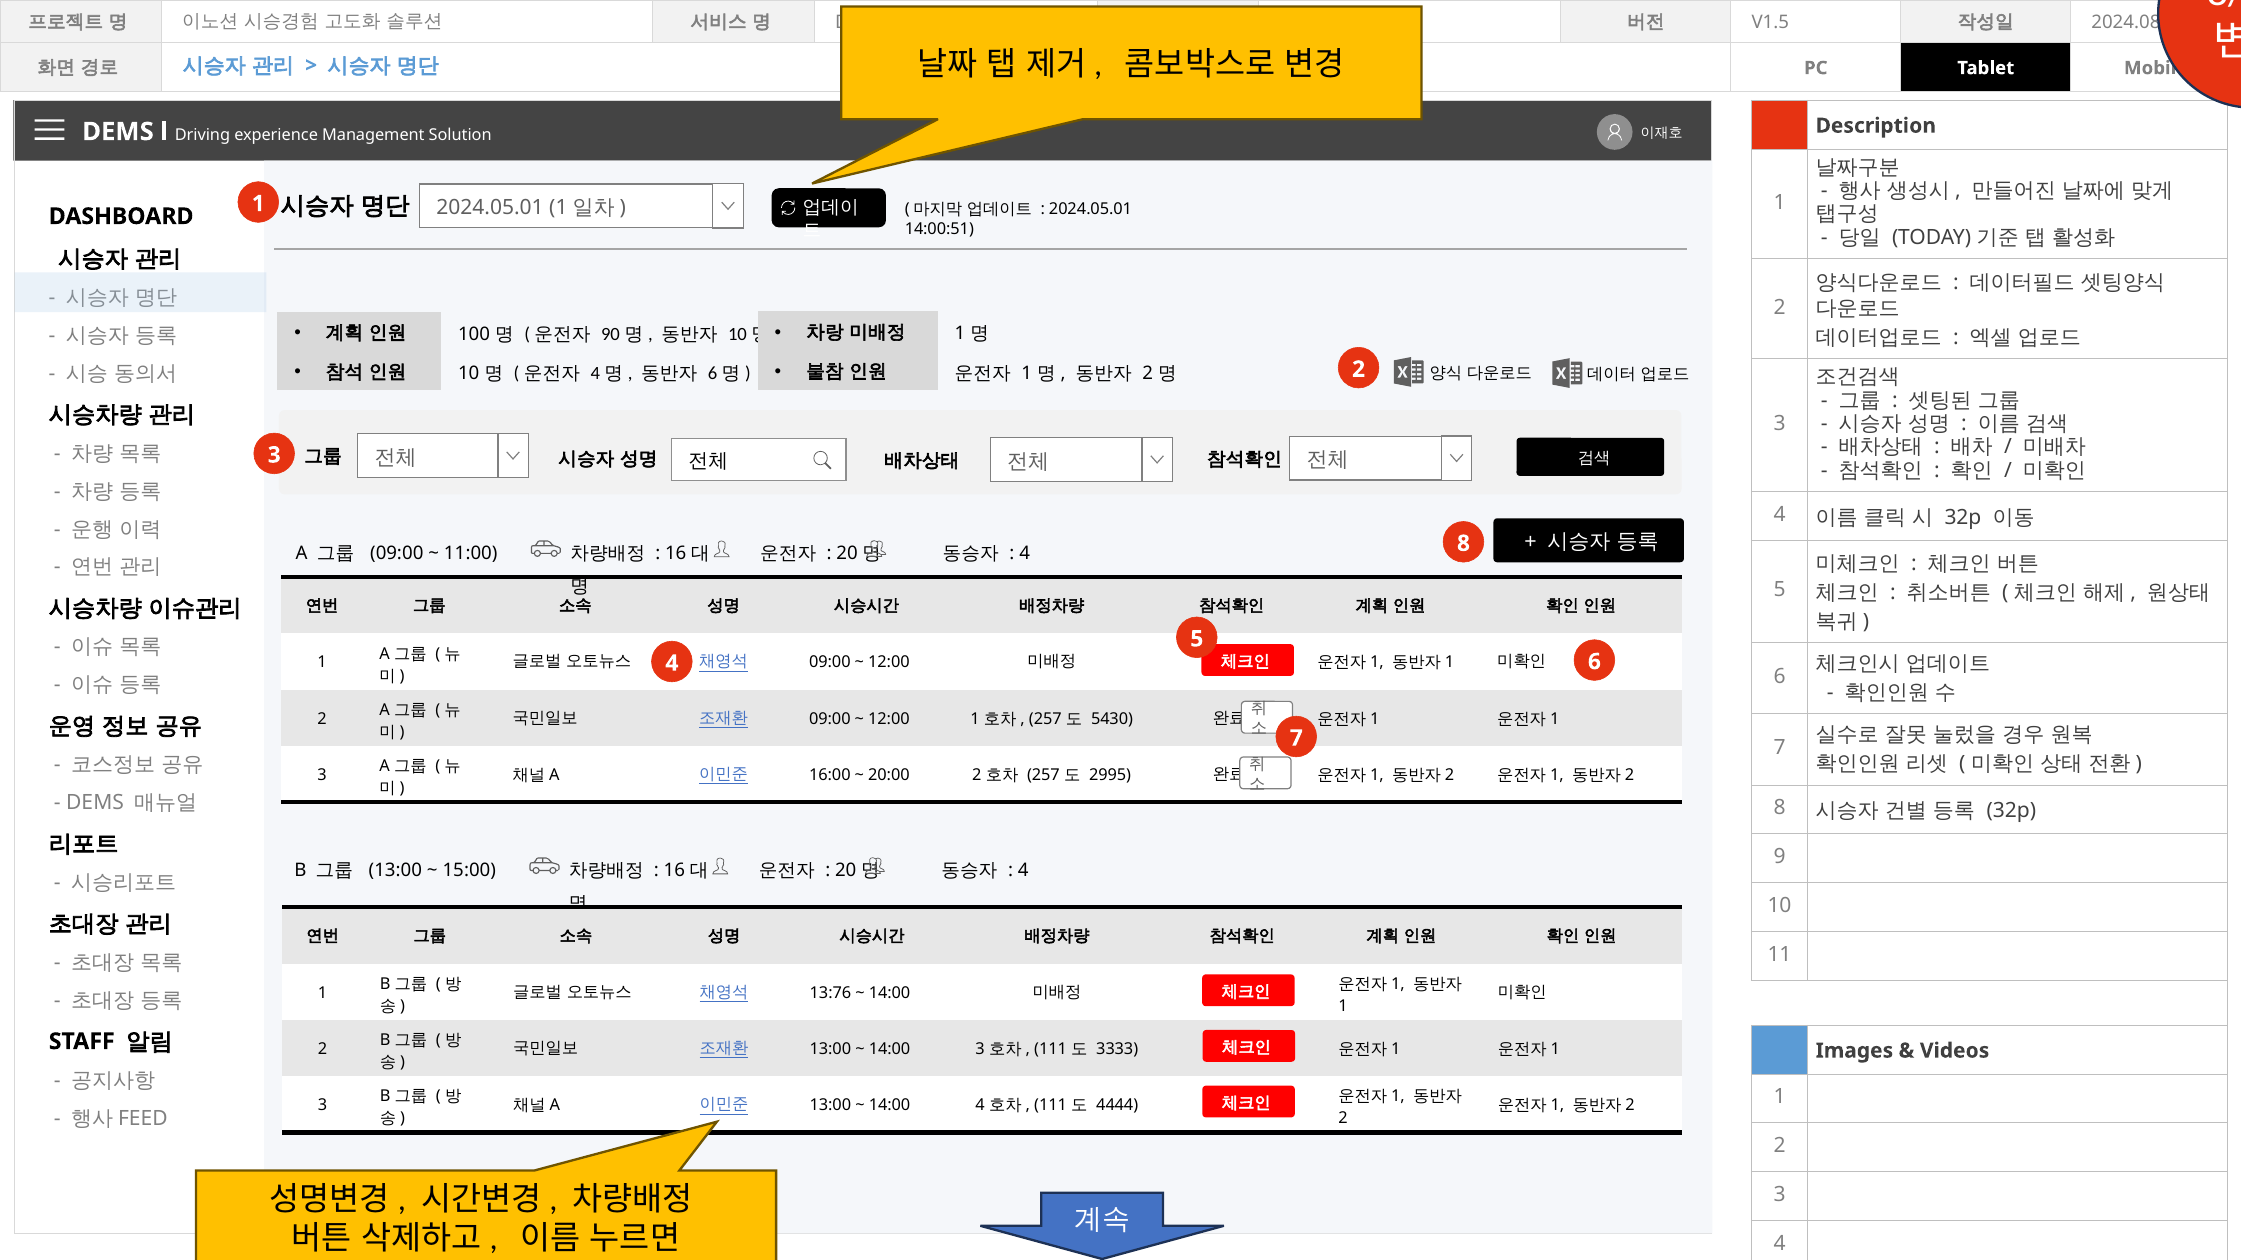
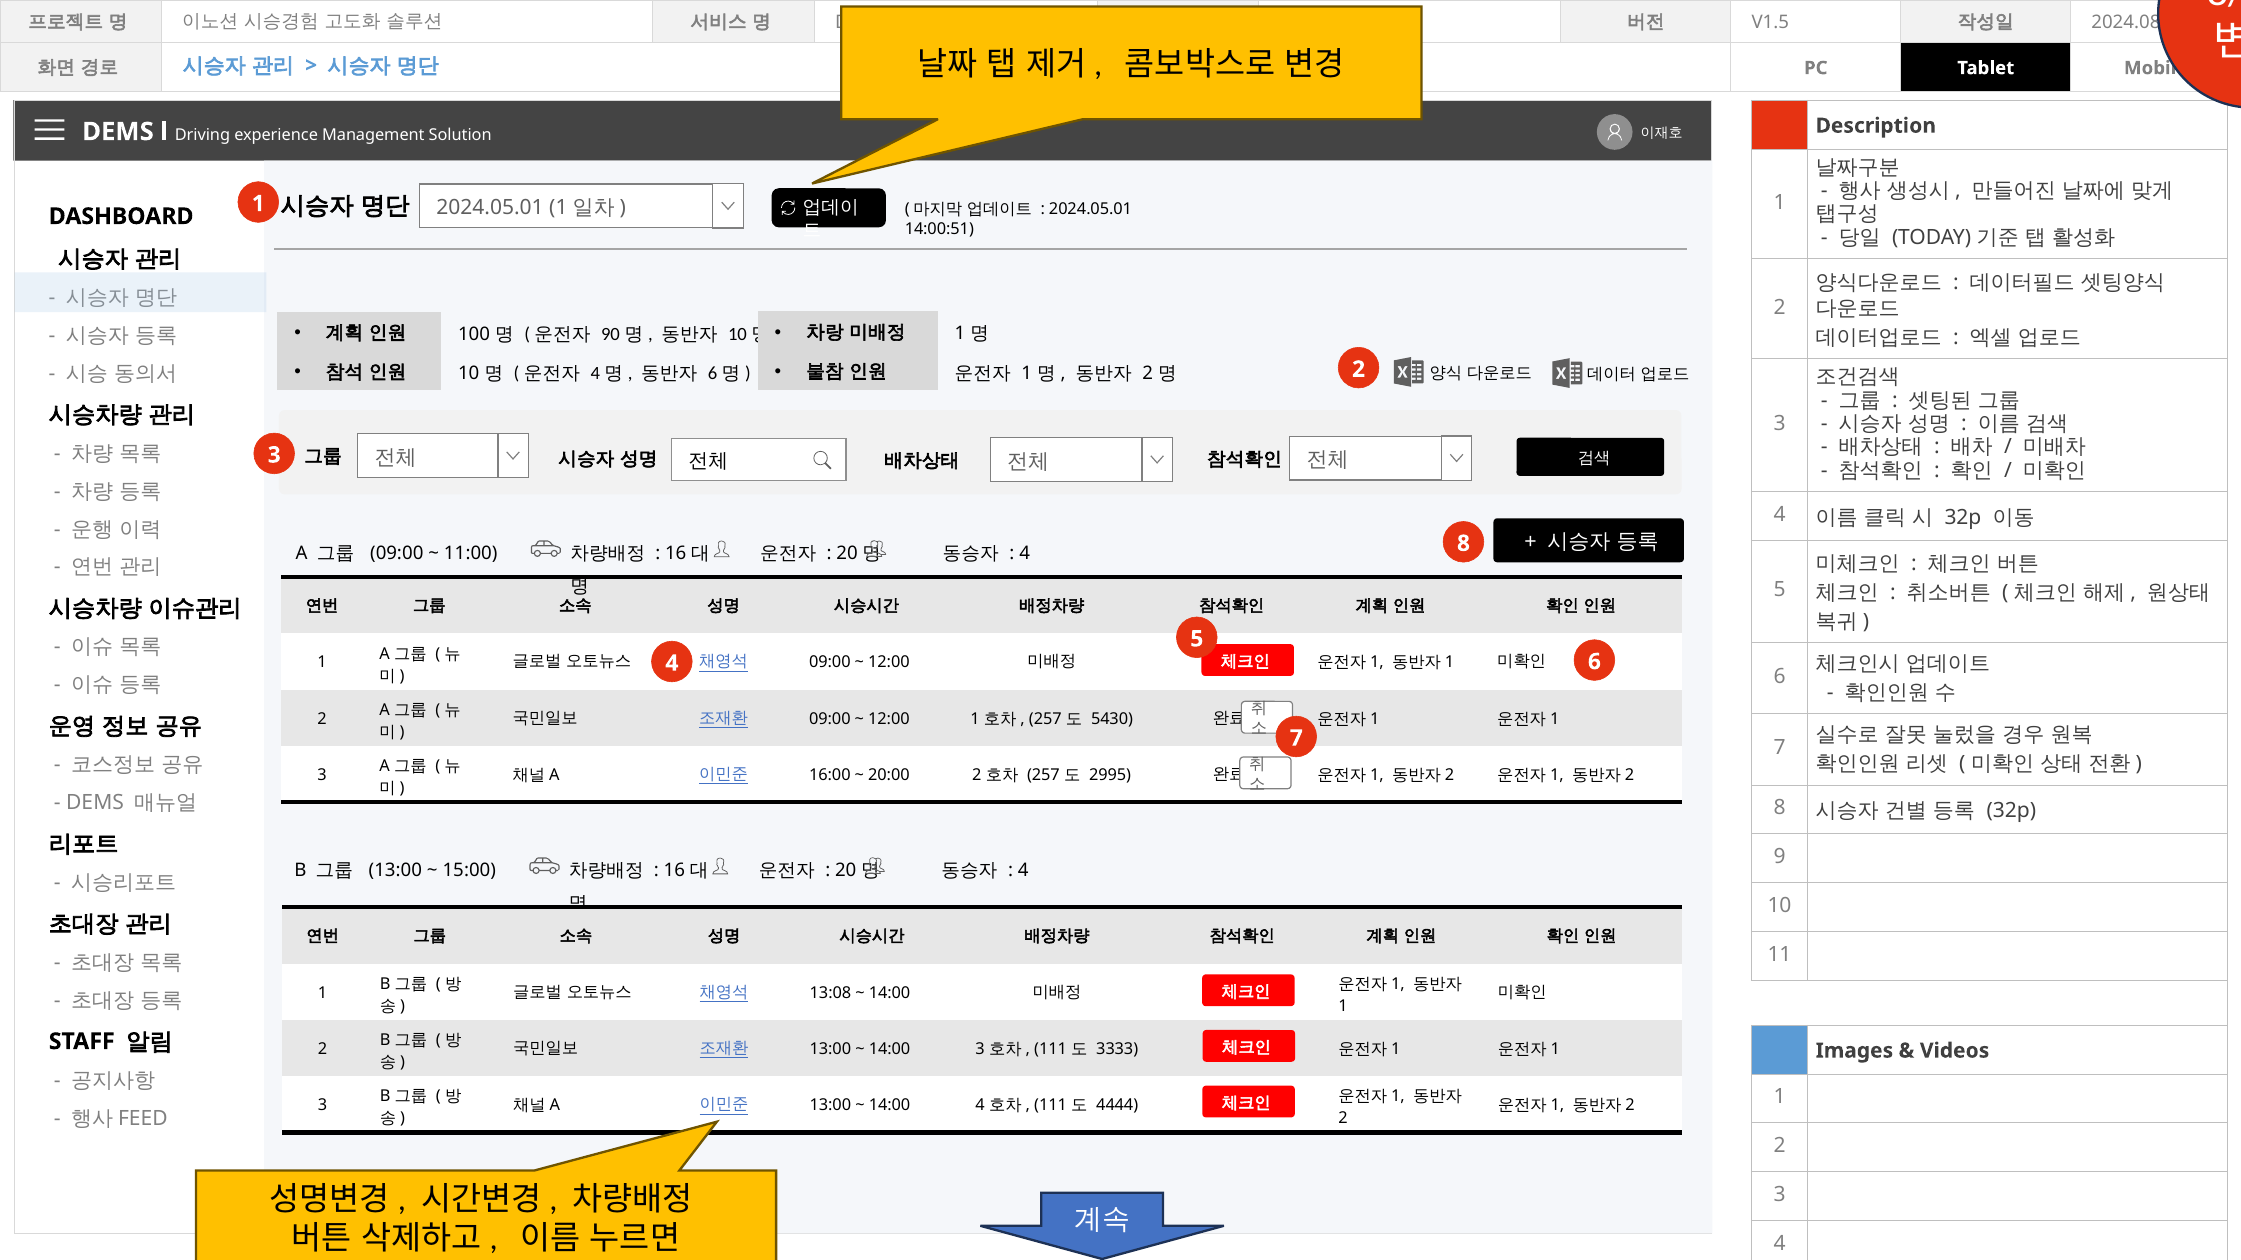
13:76: 13:76 -> 13:08 (830, 993)
